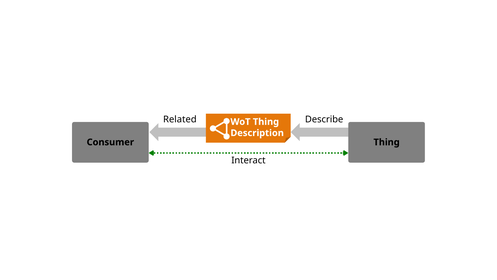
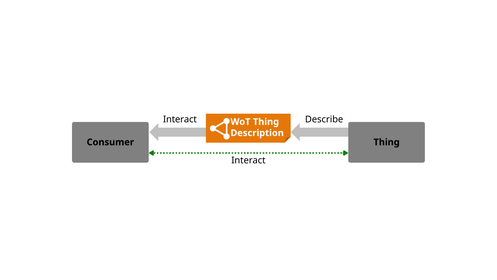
Related: Related -> Interact (180, 119)
